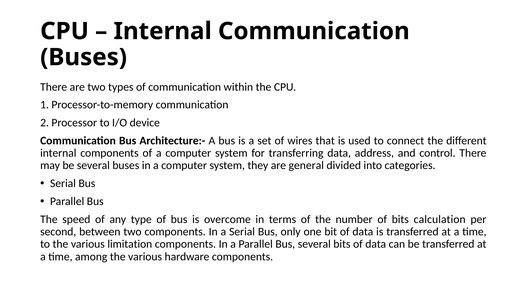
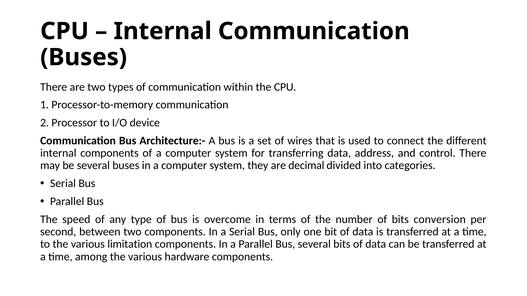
general: general -> decimal (306, 166)
calculation: calculation -> conversion (440, 220)
